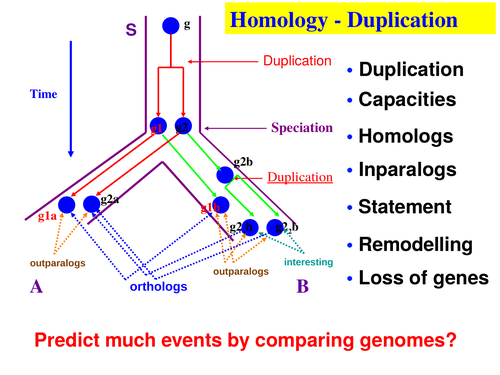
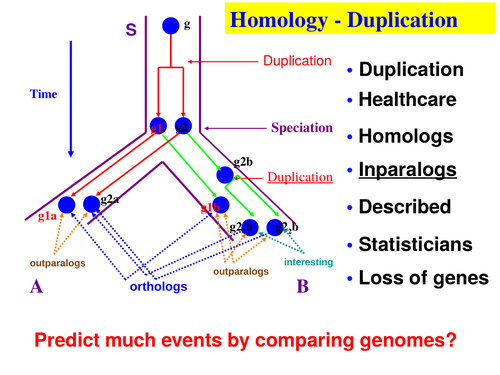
Capacities: Capacities -> Healthcare (408, 100)
Inparalogs underline: none -> present (408, 170)
Statement: Statement -> Described (405, 207)
Remodelling: Remodelling -> Statisticians (416, 245)
